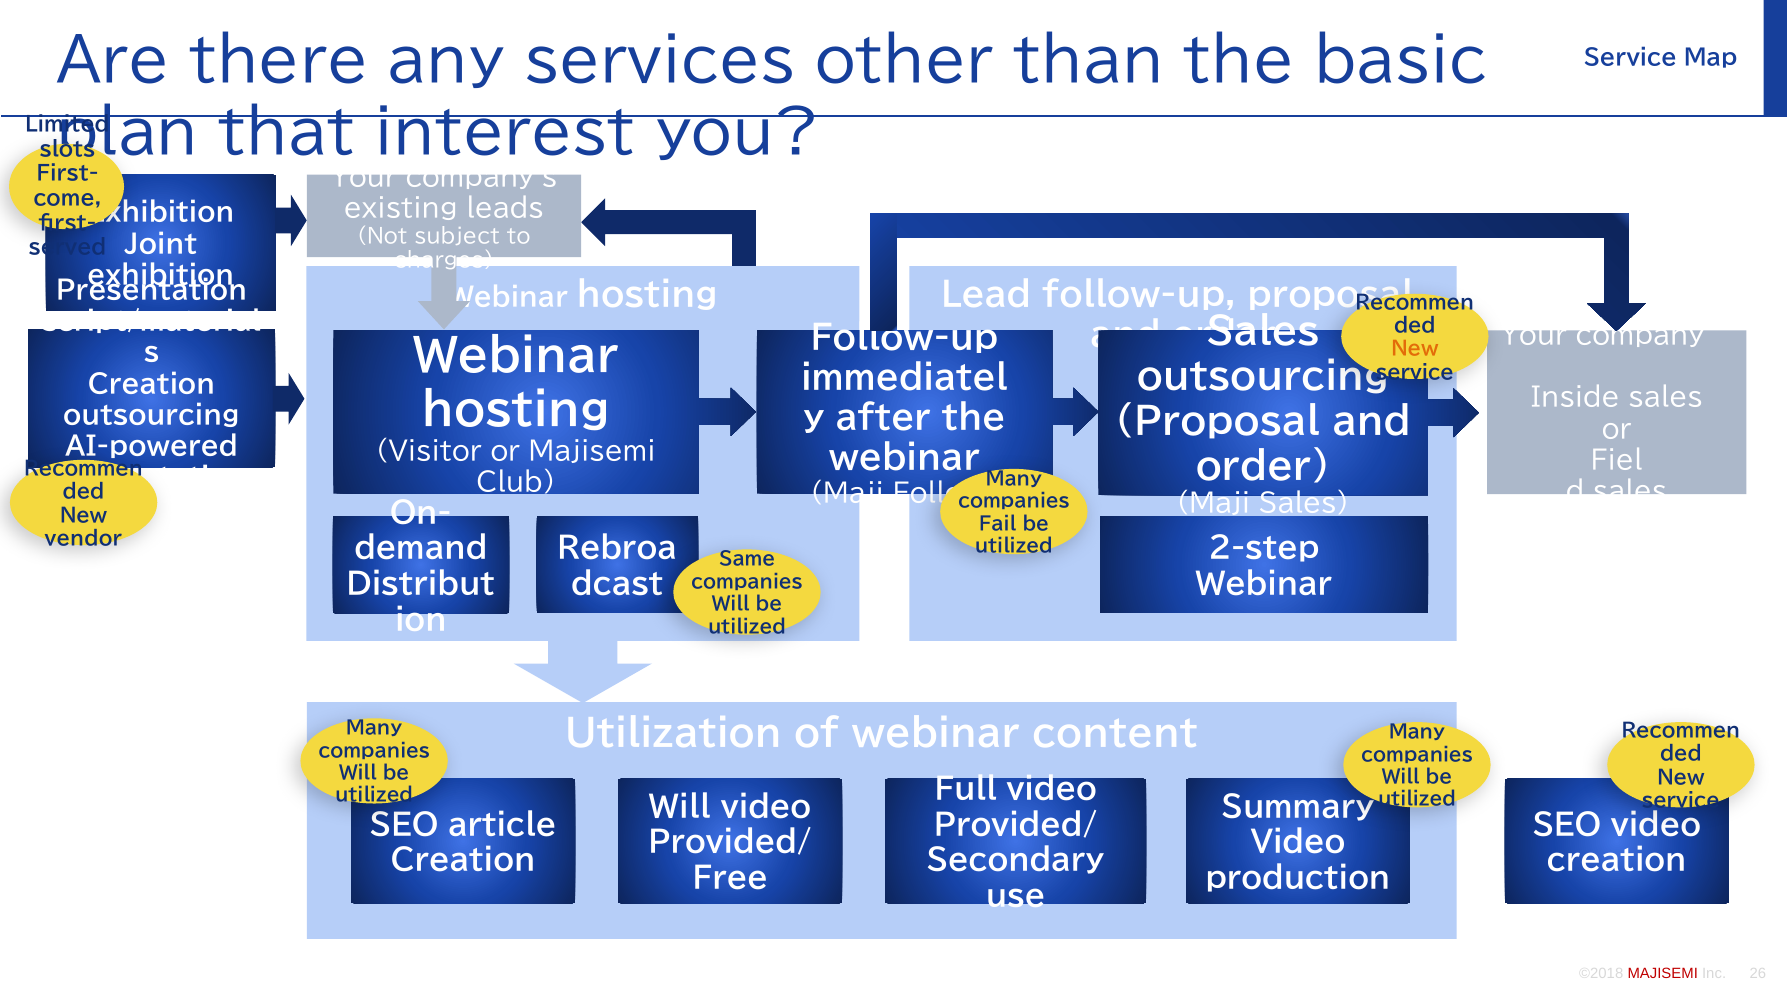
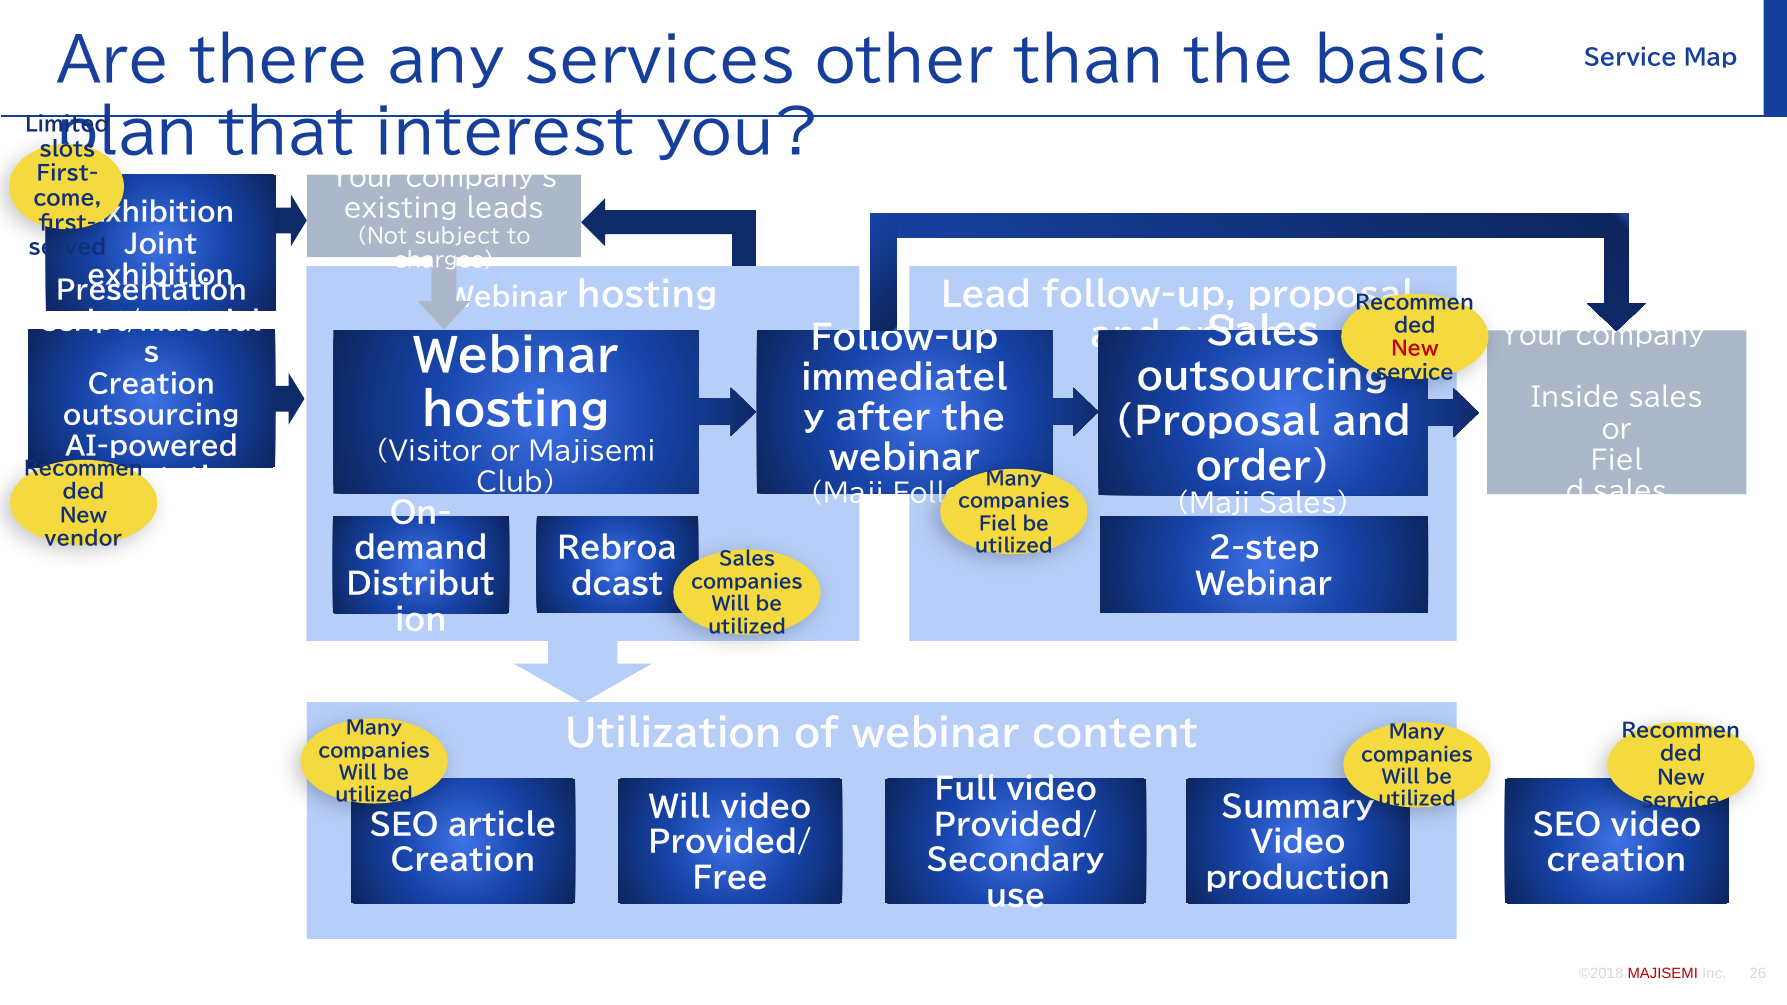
New colour: orange -> red (1415, 350)
Fail: Fail -> Fiel (998, 524)
Same: Same -> Sales (747, 560)
